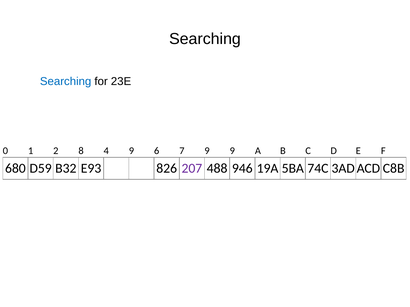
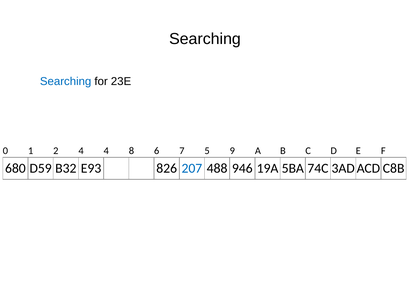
2 8: 8 -> 4 (81, 151)
4 9: 9 -> 8 (131, 151)
7 9: 9 -> 5 (207, 151)
207 colour: purple -> blue (192, 169)
